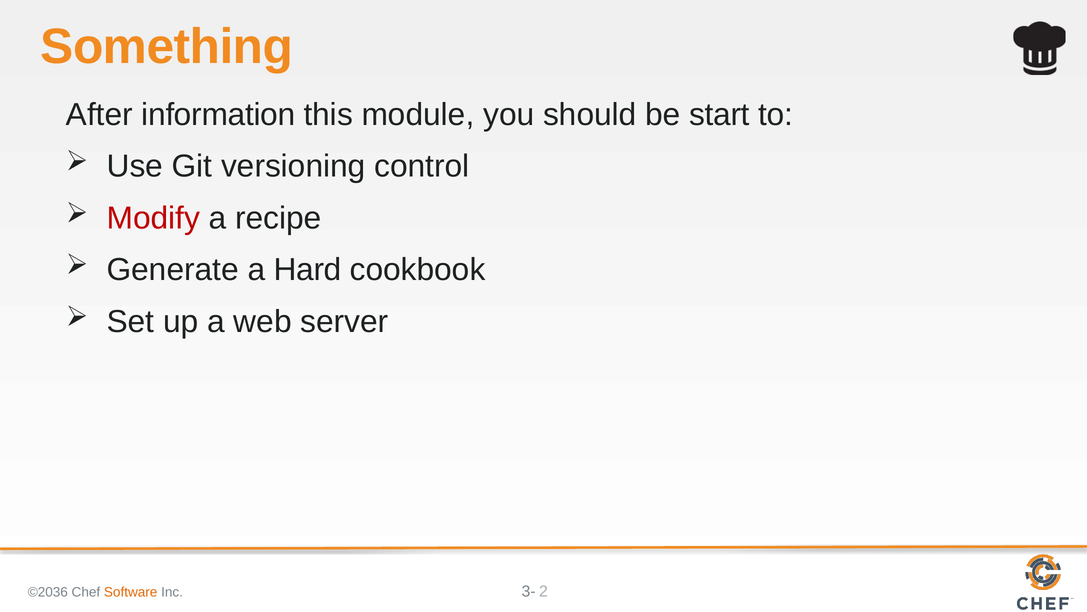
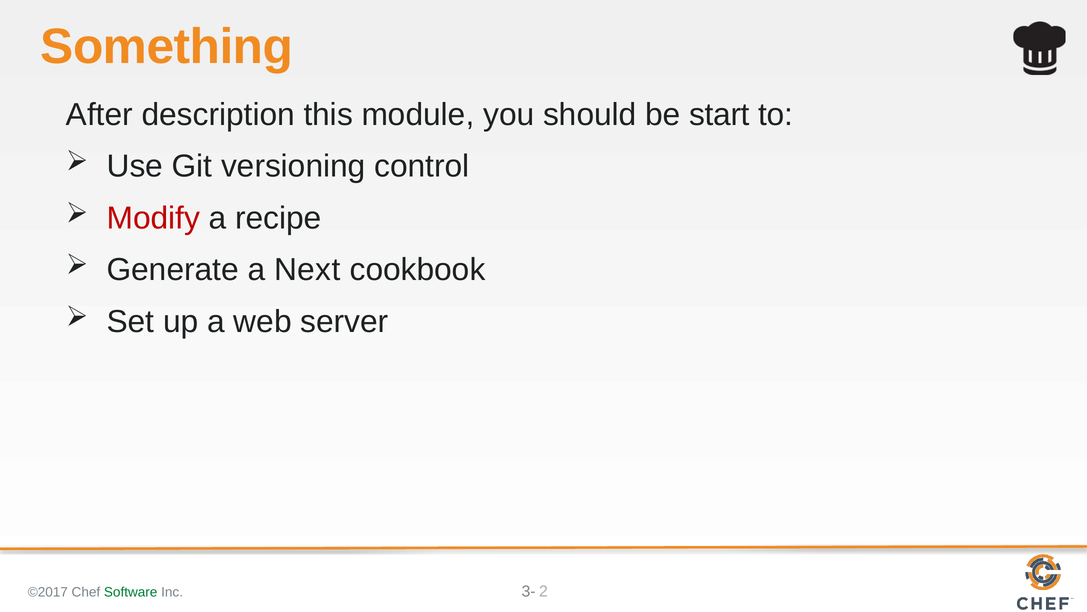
information: information -> description (218, 115)
Hard: Hard -> Next (307, 270)
©2036: ©2036 -> ©2017 (48, 592)
Software colour: orange -> green (131, 592)
